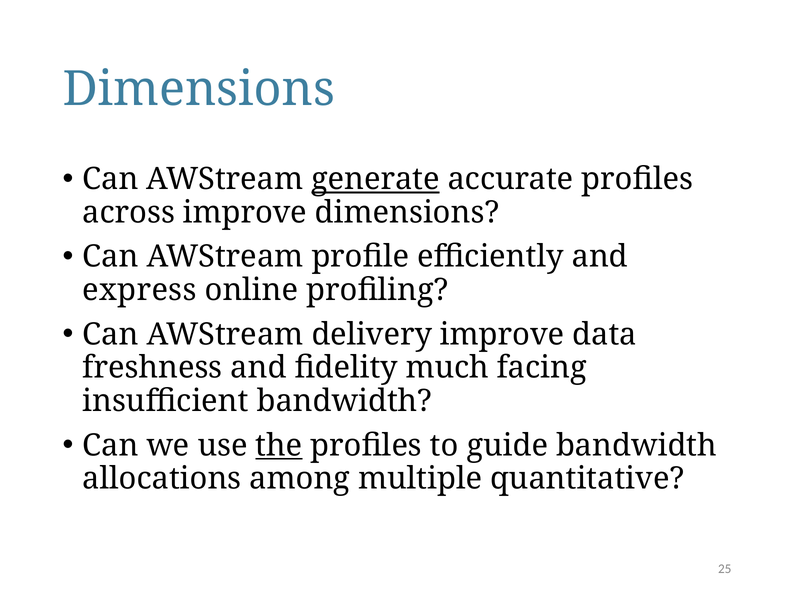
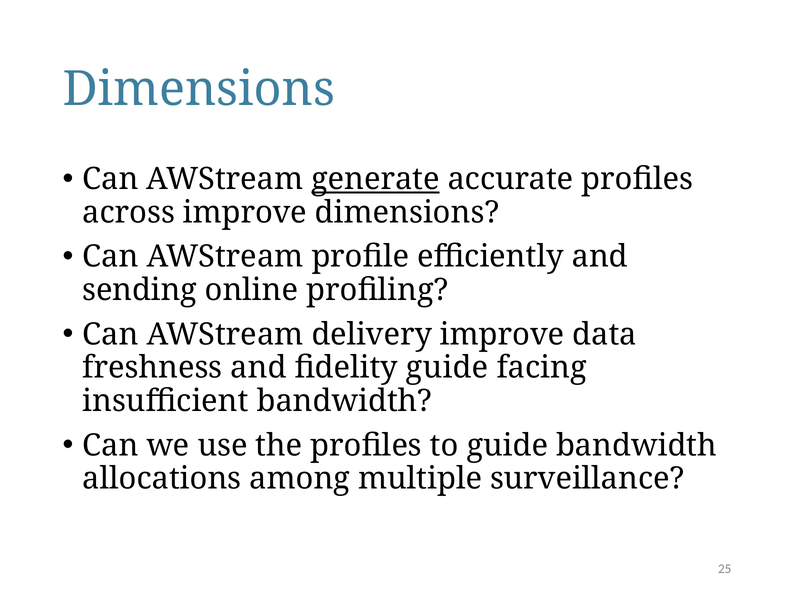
express: express -> sending (140, 290)
fidelity much: much -> guide (447, 367)
the underline: present -> none (279, 445)
quantitative: quantitative -> surveillance (587, 478)
